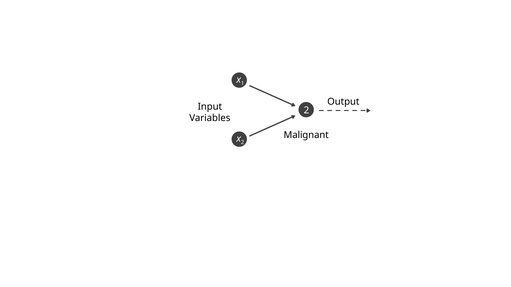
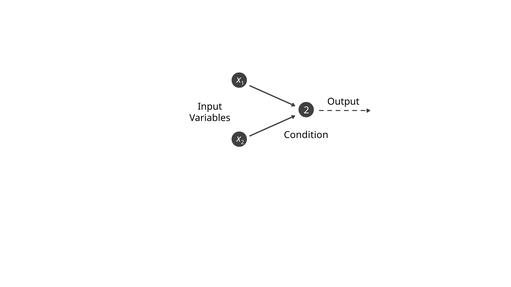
Malignant: Malignant -> Condition (306, 135)
